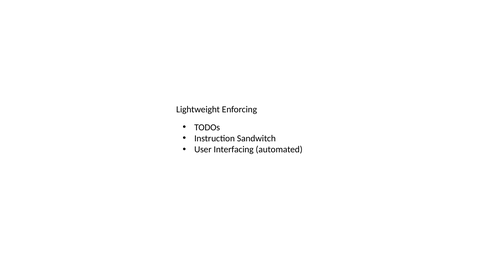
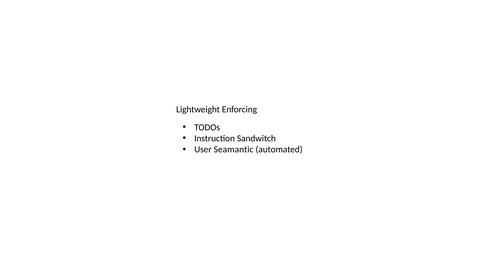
Interfacing: Interfacing -> Seamantic (234, 150)
